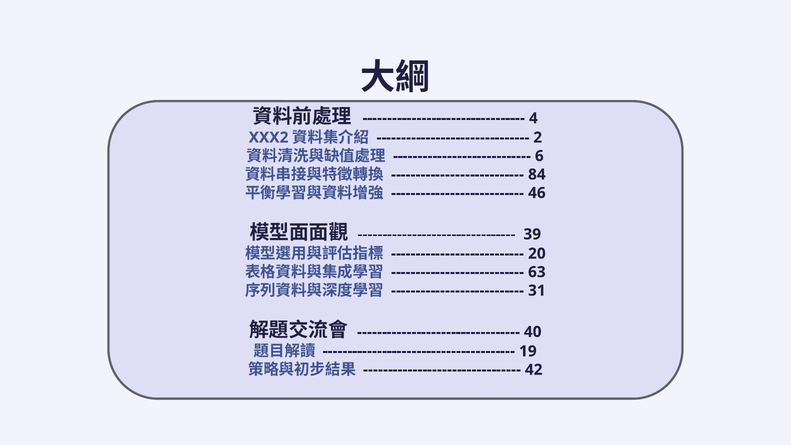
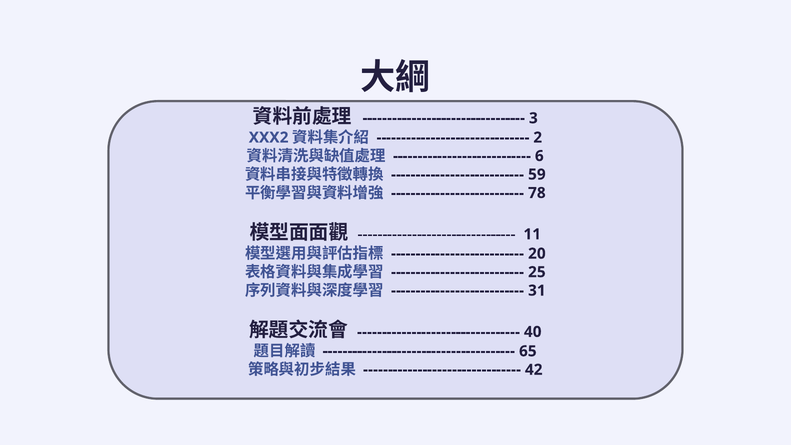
4: 4 -> 3 (533, 118)
84: 84 -> 59 (537, 174)
46: 46 -> 78 (537, 193)
39: 39 -> 11 (532, 234)
63: 63 -> 25 (537, 272)
19: 19 -> 65 (528, 351)
